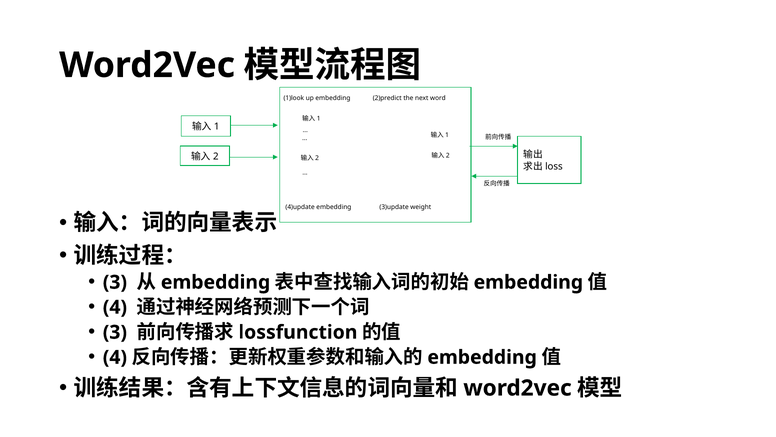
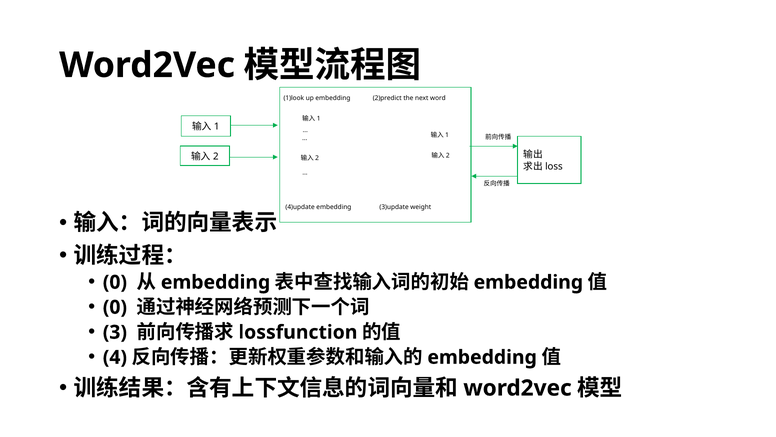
3: 3 -> 0 (115, 282)
4: 4 -> 0 (115, 307)
